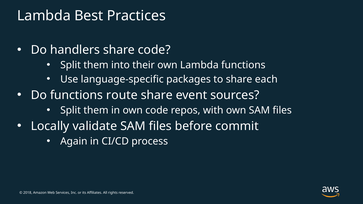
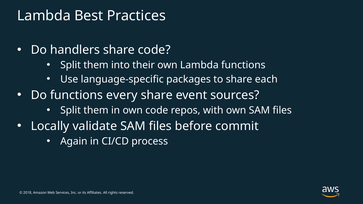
route: route -> every (122, 95)
